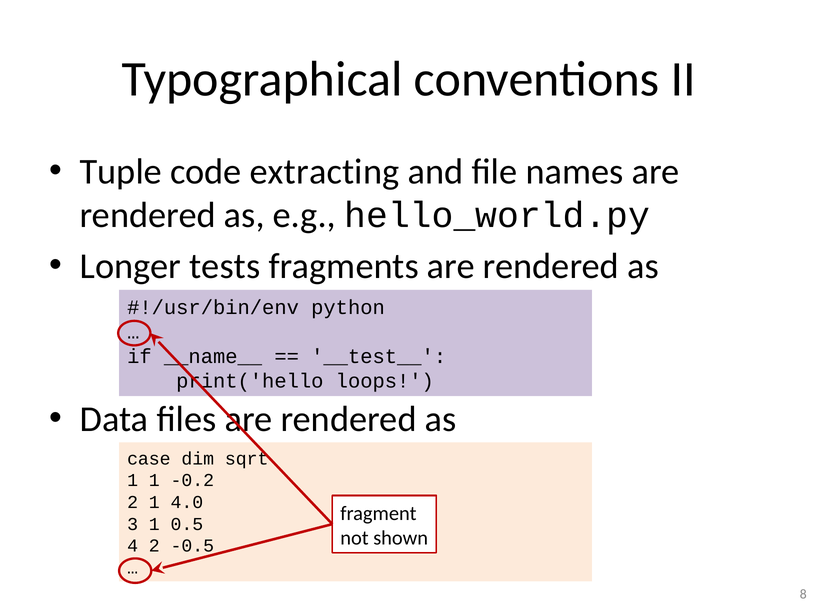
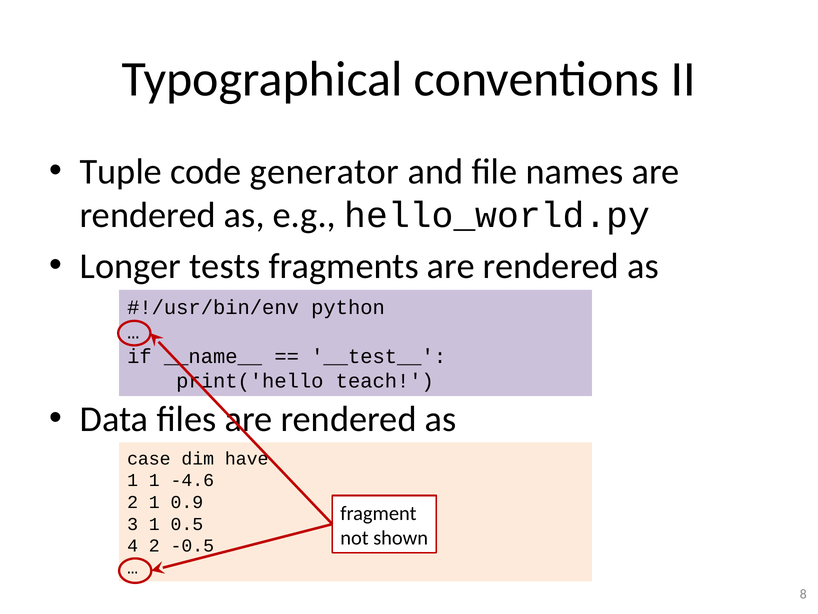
extracting: extracting -> generator (324, 172)
loops: loops -> teach (385, 381)
sqrt: sqrt -> have (247, 458)
-0.2: -0.2 -> -4.6 (192, 480)
4.0: 4.0 -> 0.9 (187, 502)
